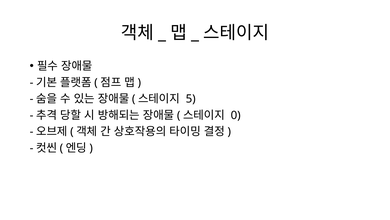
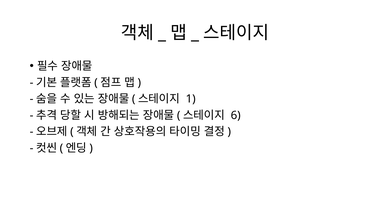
5: 5 -> 1 (191, 99)
0: 0 -> 6 (236, 115)
